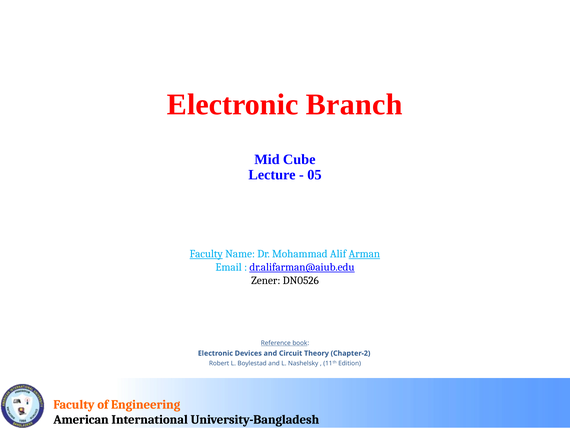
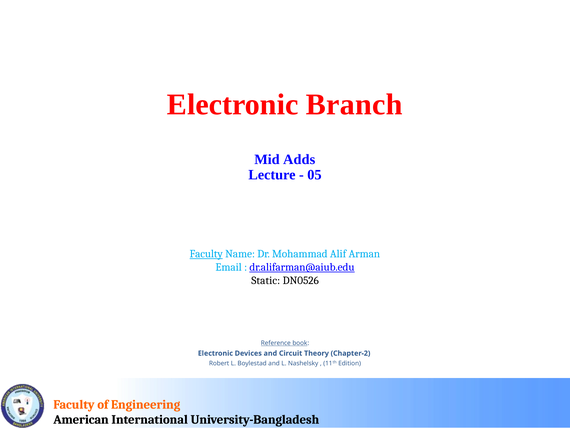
Cube: Cube -> Adds (299, 159)
Arman underline: present -> none (364, 254)
Zener: Zener -> Static (266, 280)
